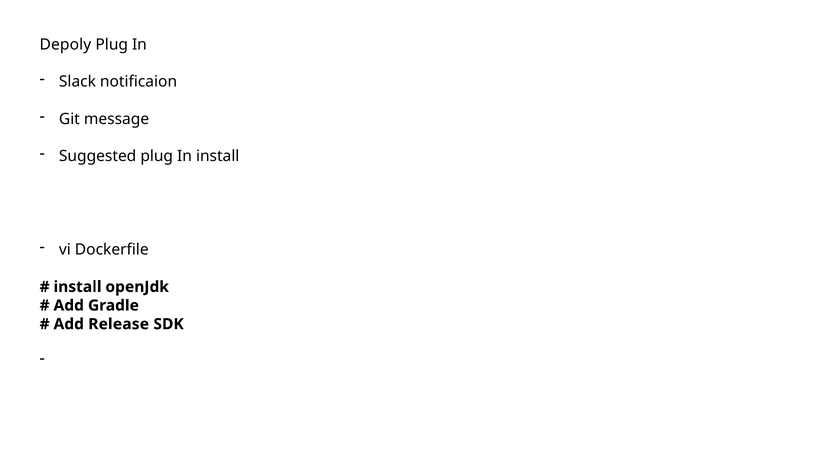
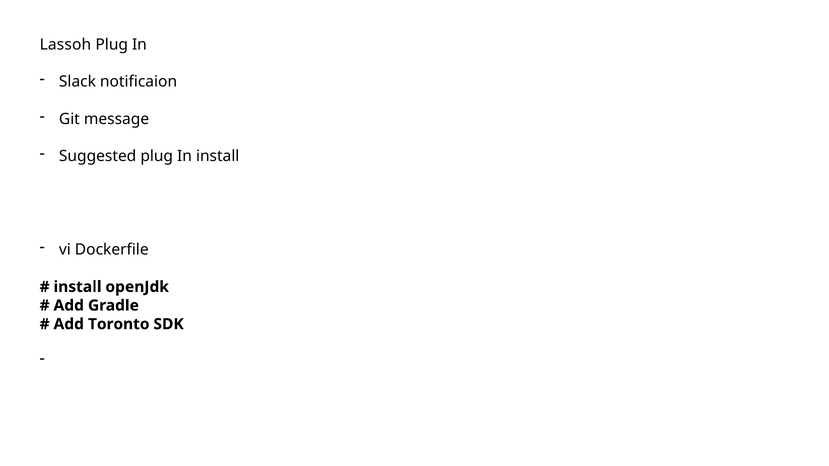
Depoly: Depoly -> Lassoh (65, 45)
Release: Release -> Toronto (119, 324)
